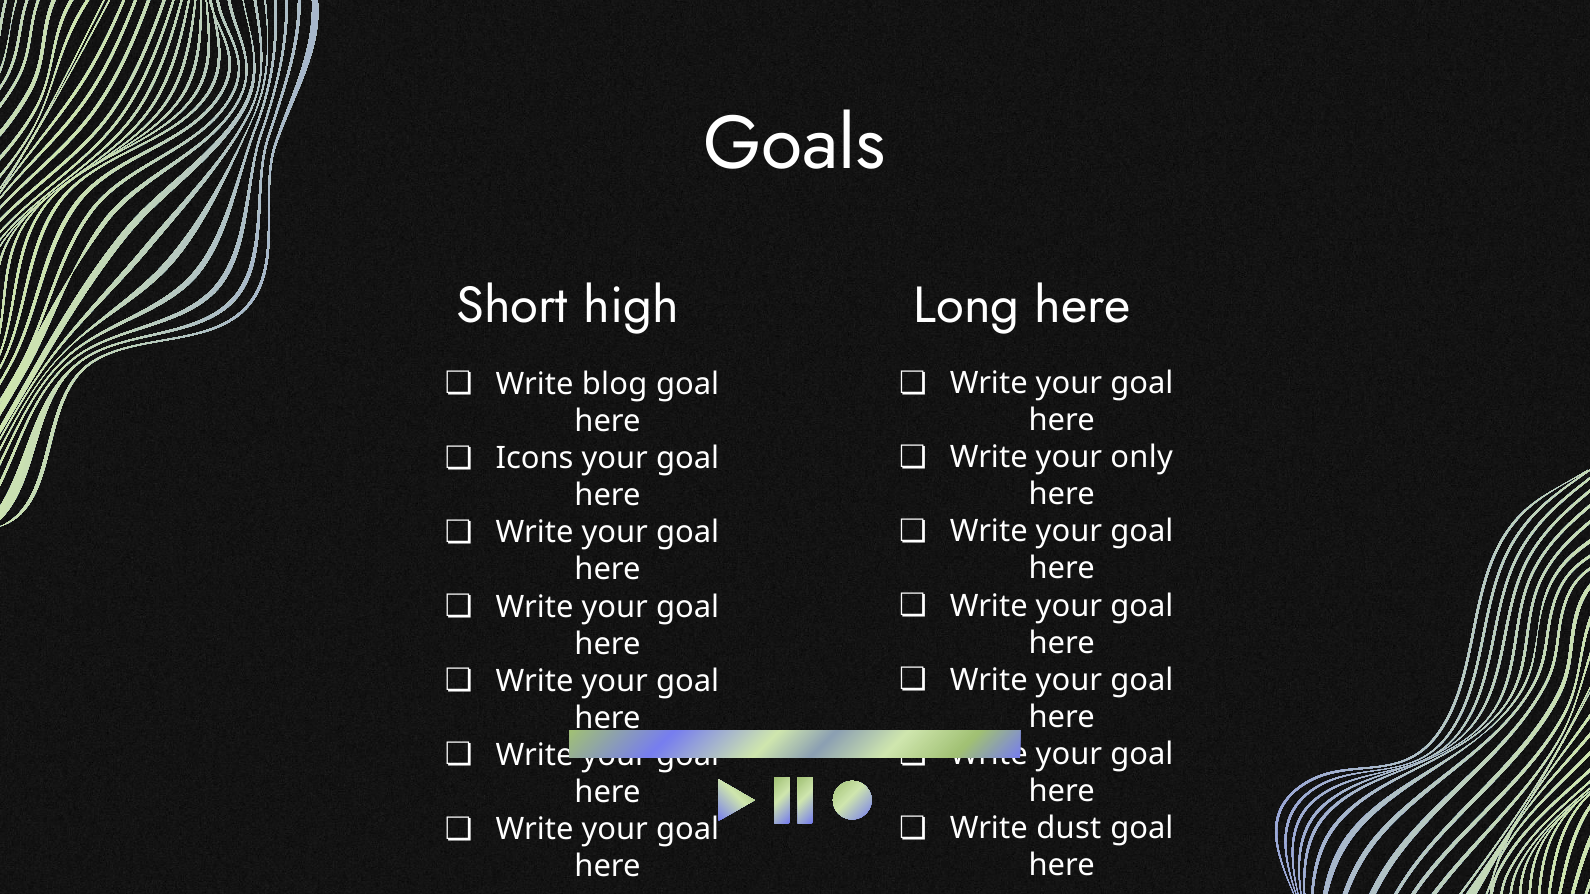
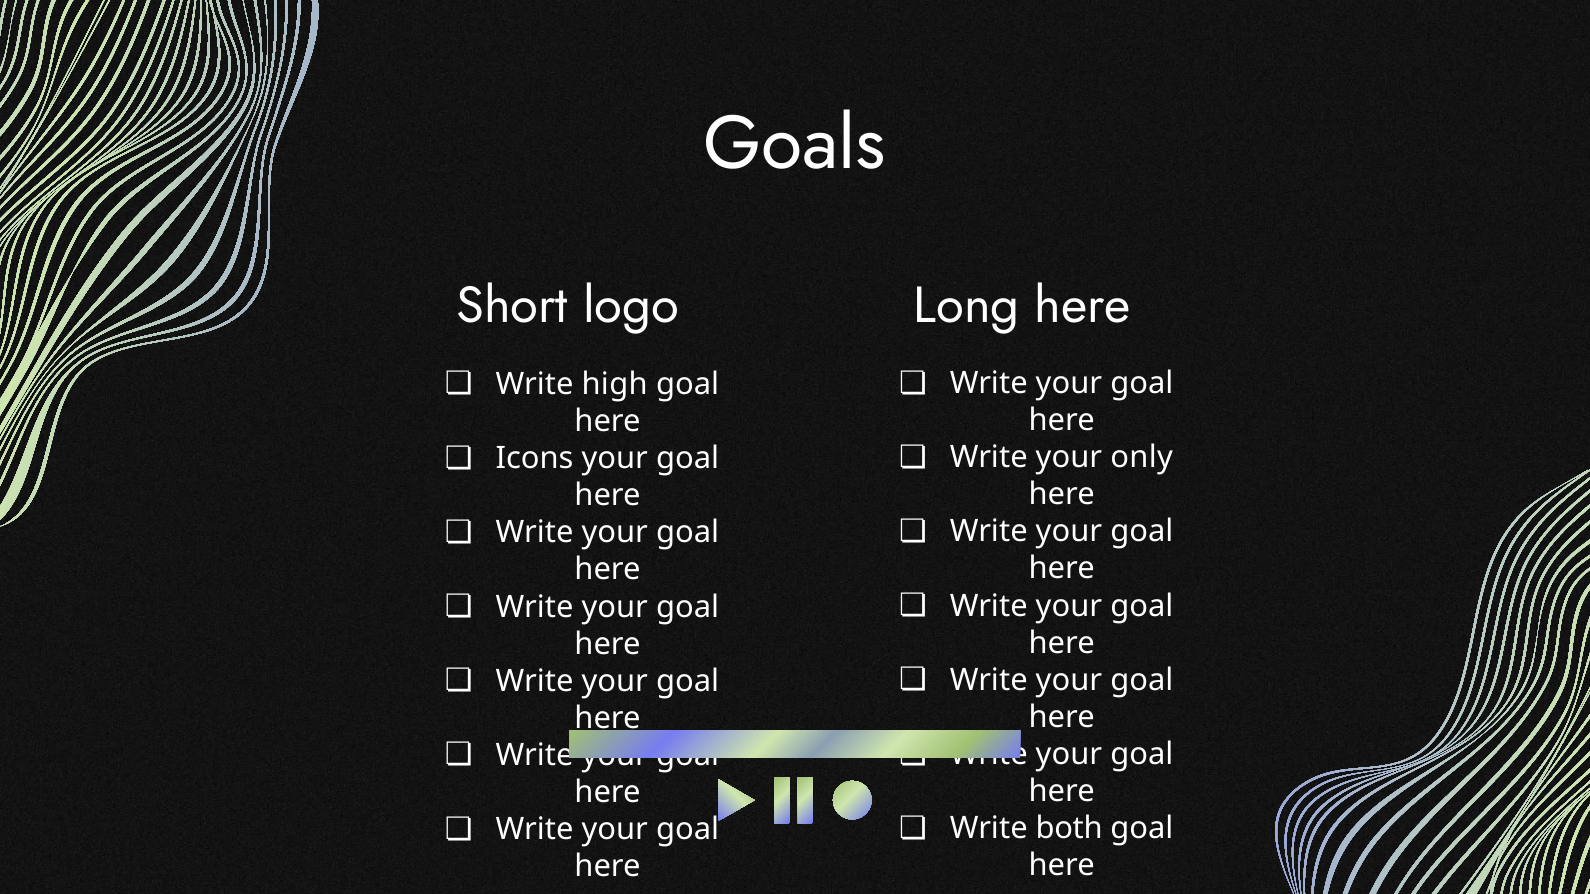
high: high -> logo (631, 306)
blog: blog -> high (615, 384)
dust: dust -> both (1069, 829)
